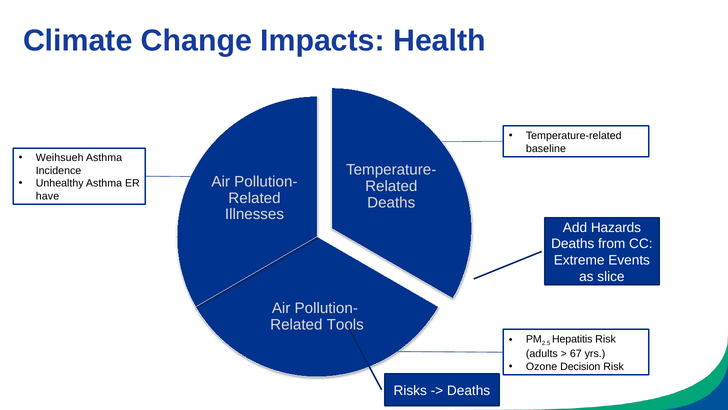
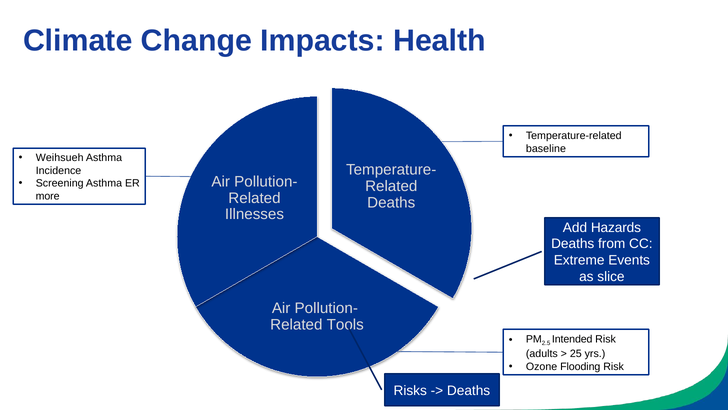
Unhealthy: Unhealthy -> Screening (60, 183)
have: have -> more (48, 196)
Hepatitis: Hepatitis -> Intended (572, 339)
67: 67 -> 25 (576, 353)
Decision: Decision -> Flooding (580, 366)
